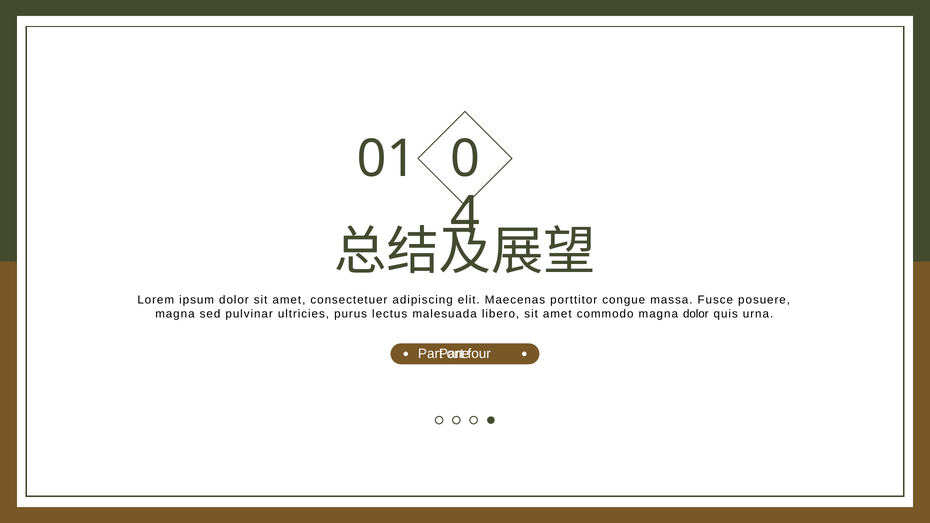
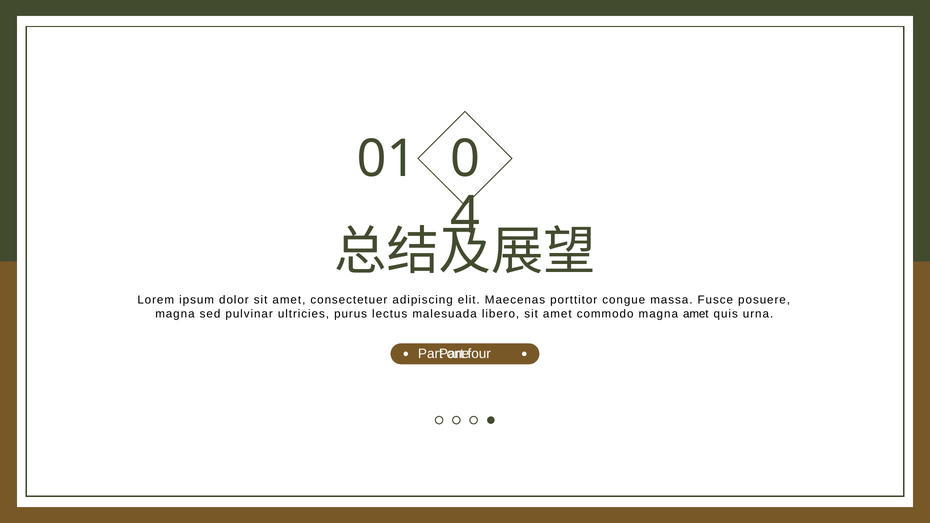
magna dolor: dolor -> amet (696, 314)
